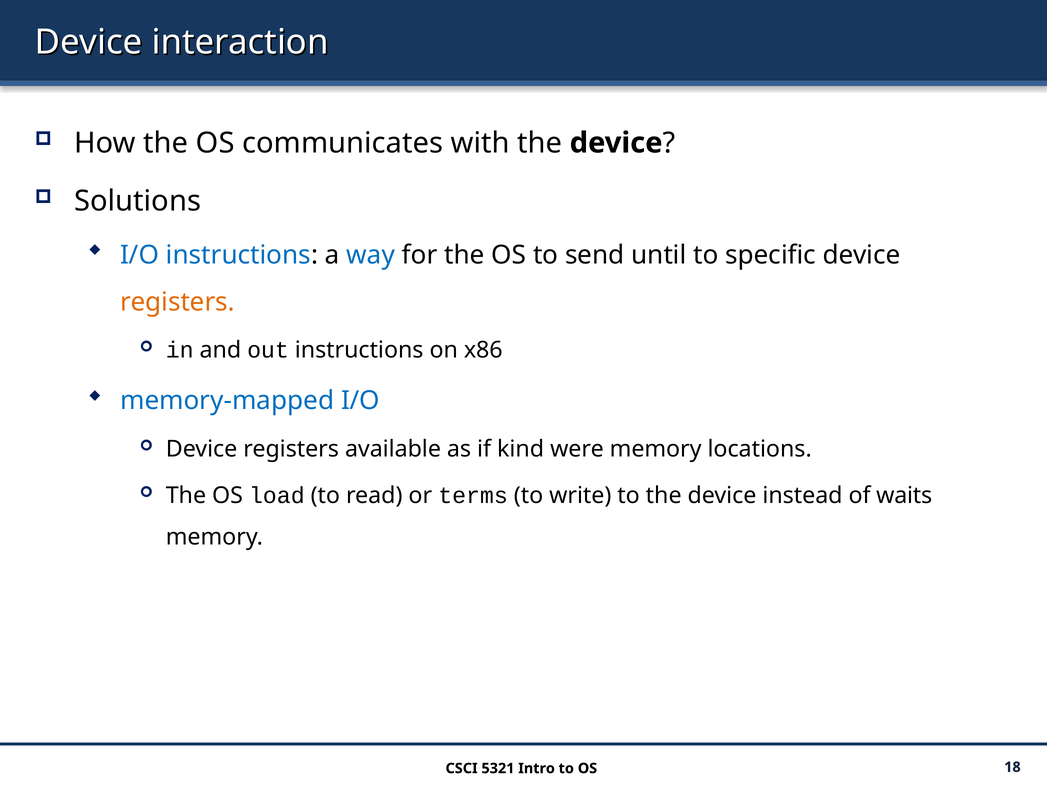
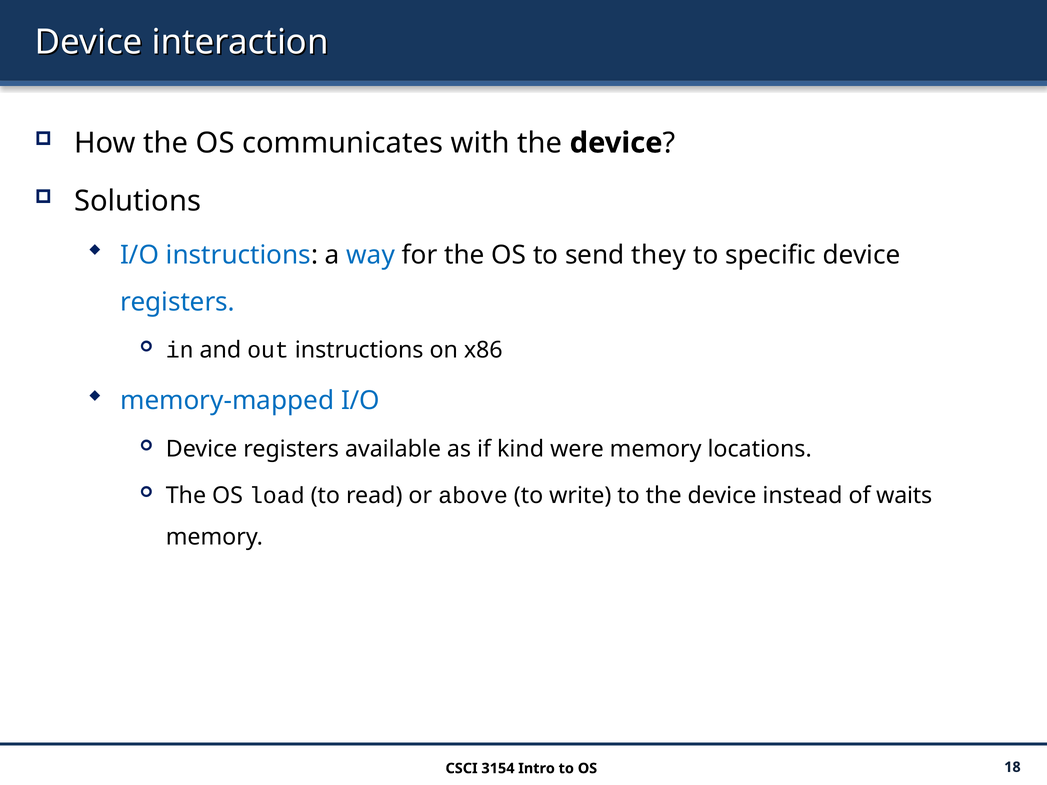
until: until -> they (659, 255)
registers colour: orange -> blue (177, 302)
terms: terms -> above (473, 496)
5321: 5321 -> 3154 (498, 769)
